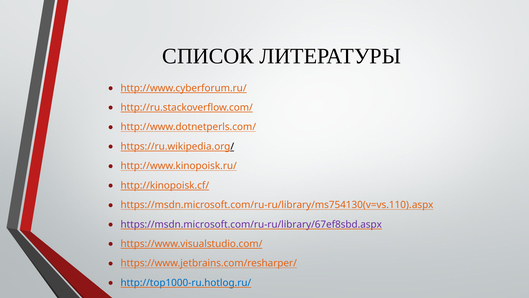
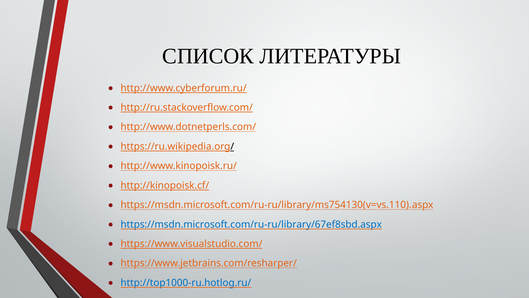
https://msdn.microsoft.com/ru-ru/library/67ef8sbd.aspx colour: purple -> blue (251, 224)
